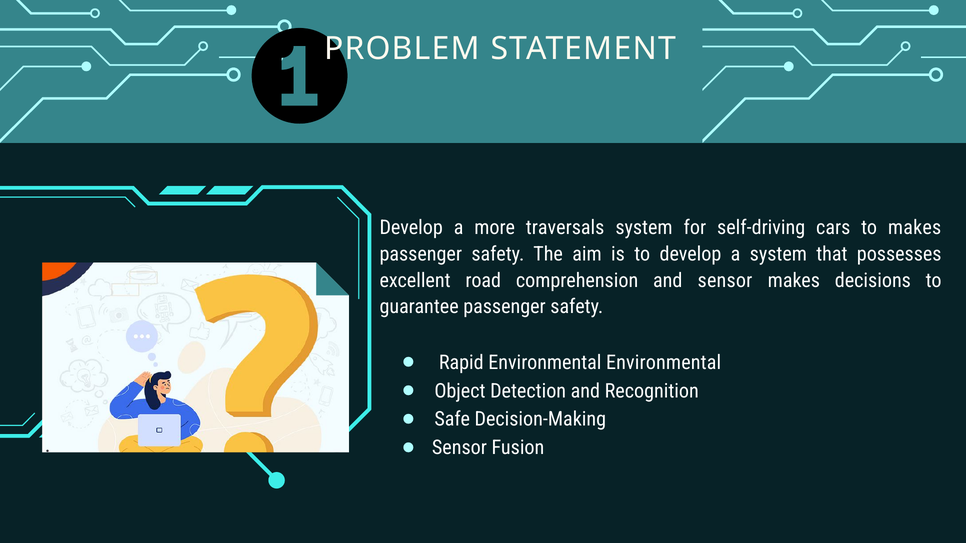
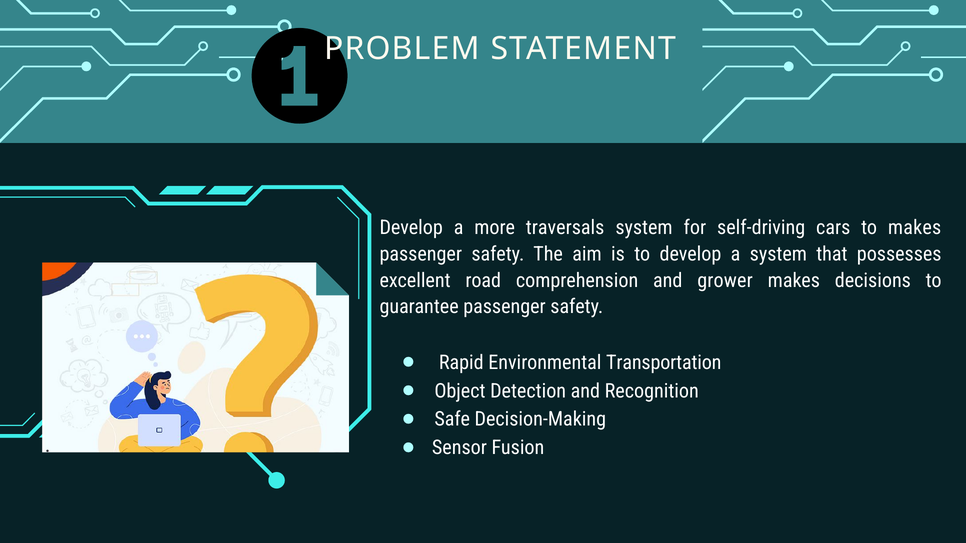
and sensor: sensor -> grower (725, 281)
Environmental Environmental: Environmental -> Transportation (664, 363)
